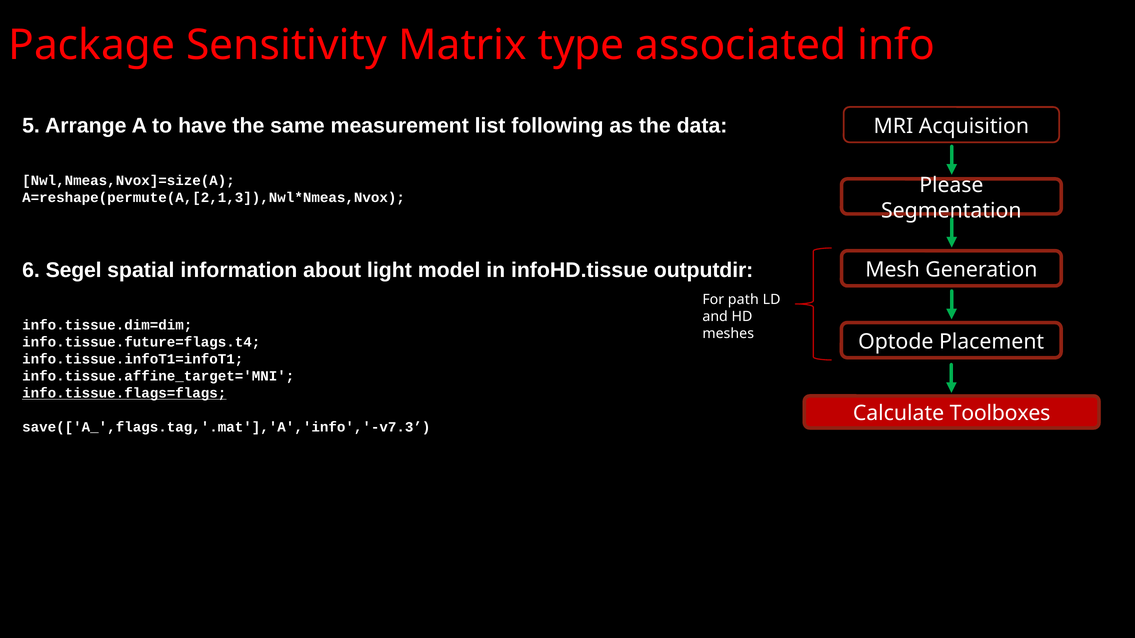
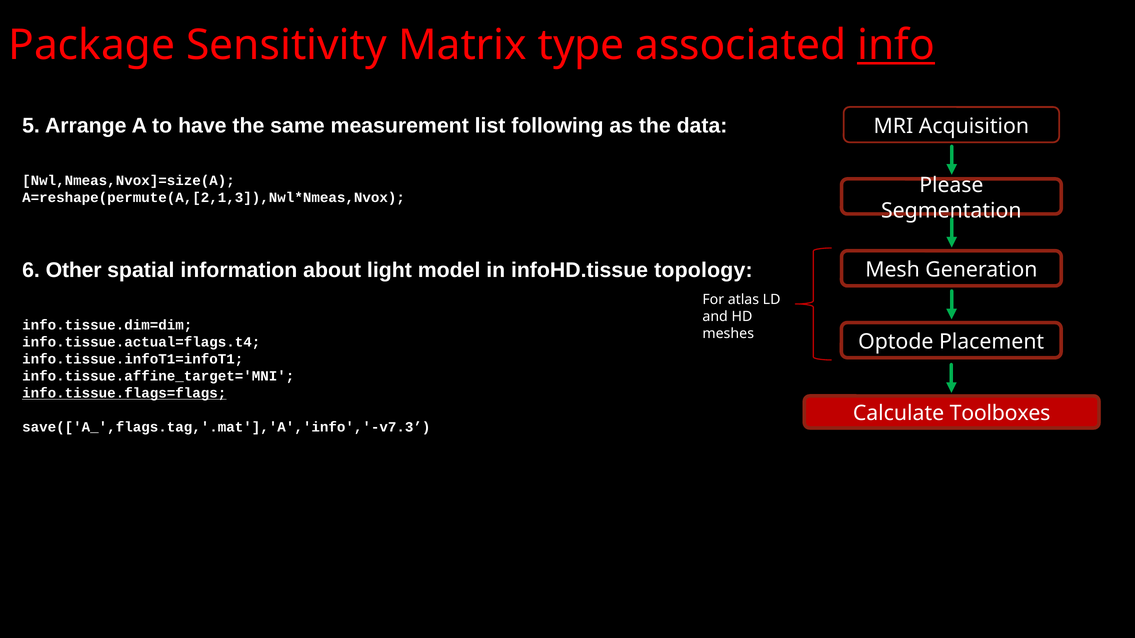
info underline: none -> present (896, 45)
Segel: Segel -> Other (74, 271)
outputdir: outputdir -> topology (703, 271)
path: path -> atlas (743, 300)
info.tissue.future=flags.t4: info.tissue.future=flags.t4 -> info.tissue.actual=flags.t4 (141, 342)
